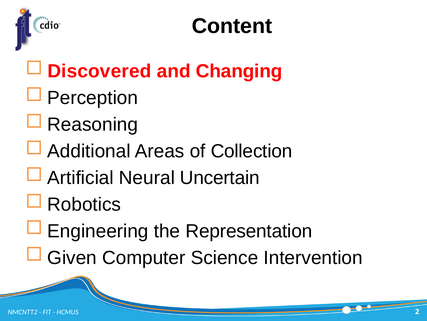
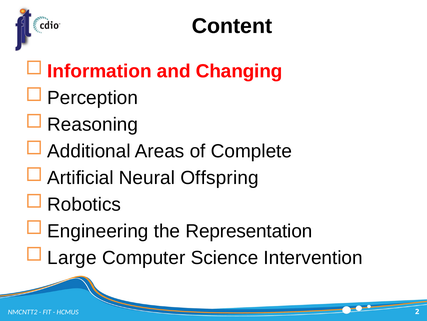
Discovered: Discovered -> Information (99, 71)
Collection: Collection -> Complete (251, 151)
Uncertain: Uncertain -> Offspring (220, 177)
Given: Given -> Large (72, 257)
